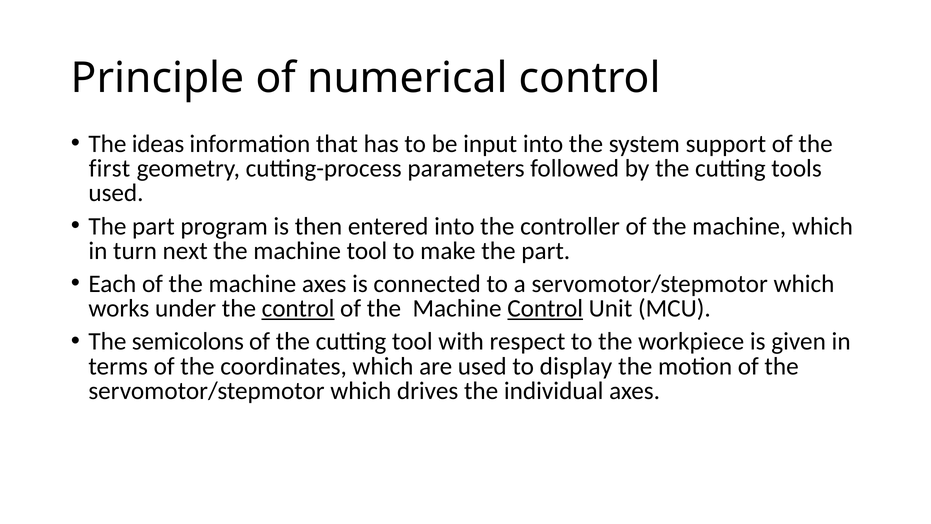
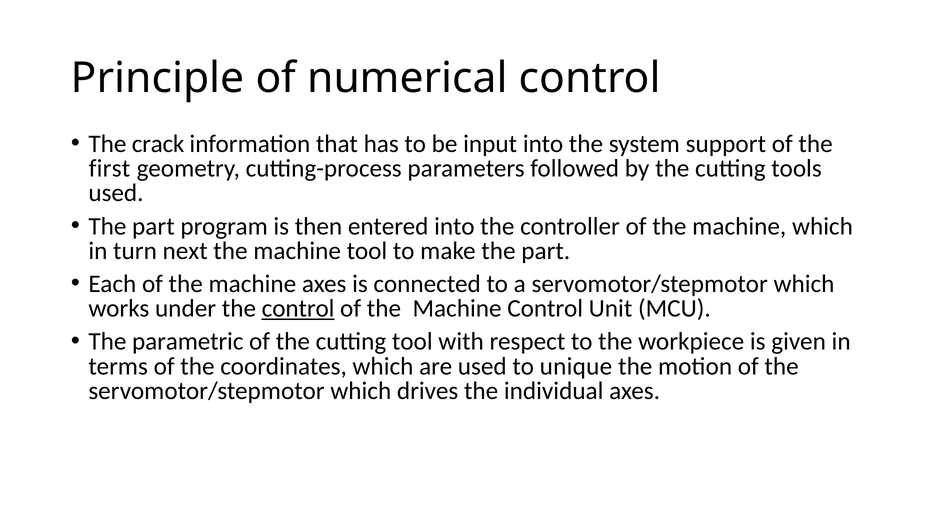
ideas: ideas -> crack (158, 144)
Control underline: present -> none (545, 308)
semicolons: semicolons -> parametric (188, 341)
display: display -> unique (576, 366)
